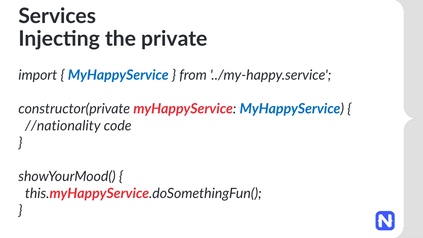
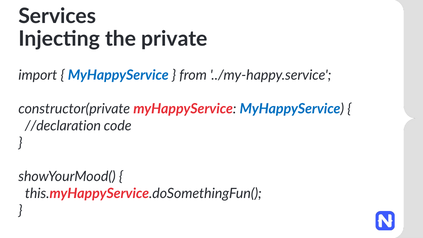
//nationality: //nationality -> //declaration (63, 126)
